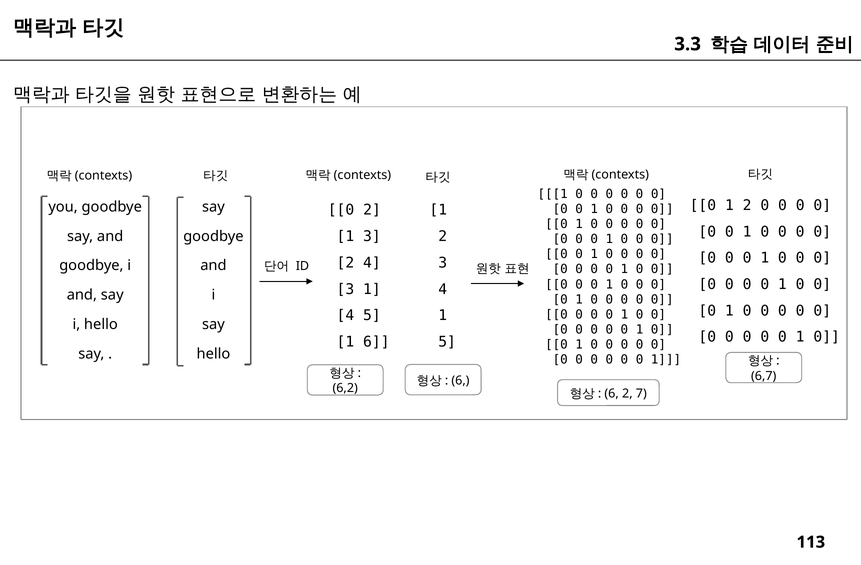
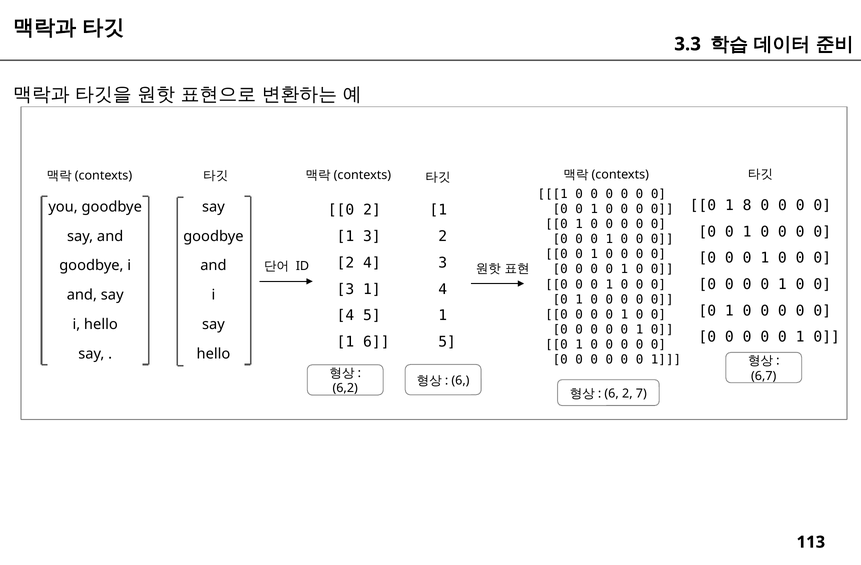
0 1 2: 2 -> 8 (747, 206)
